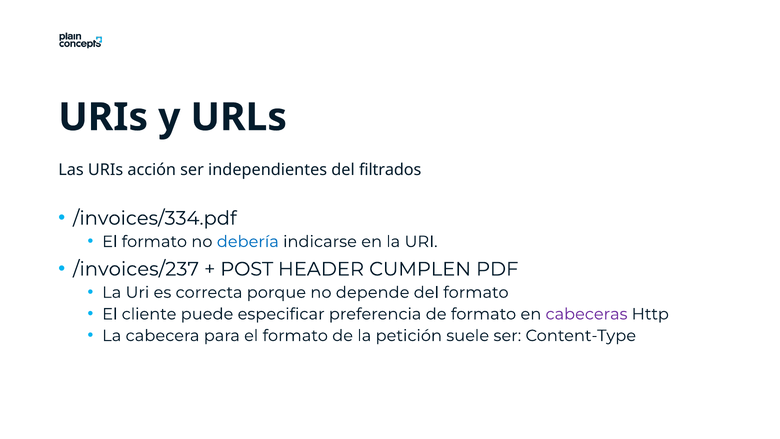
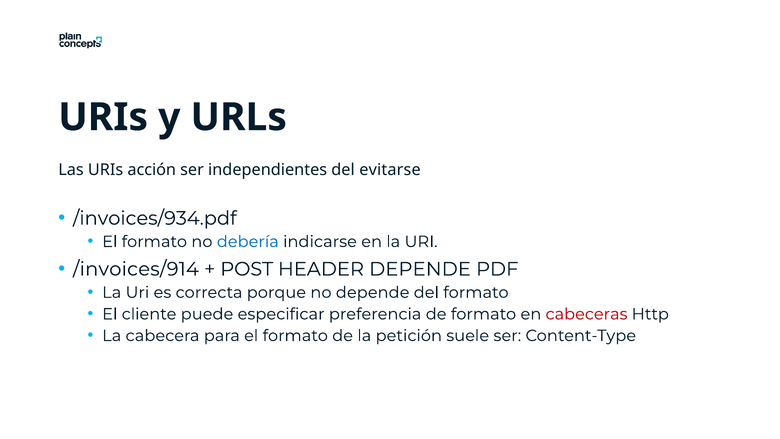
filtrados: filtrados -> evitarse (390, 170)
/invoices/334.pdf: /invoices/334.pdf -> /invoices/934.pdf (155, 218)
/invoices/237: /invoices/237 -> /invoices/914 (136, 269)
HEADER CUMPLEN: CUMPLEN -> DEPENDE (420, 269)
cabeceras colour: purple -> red (586, 314)
